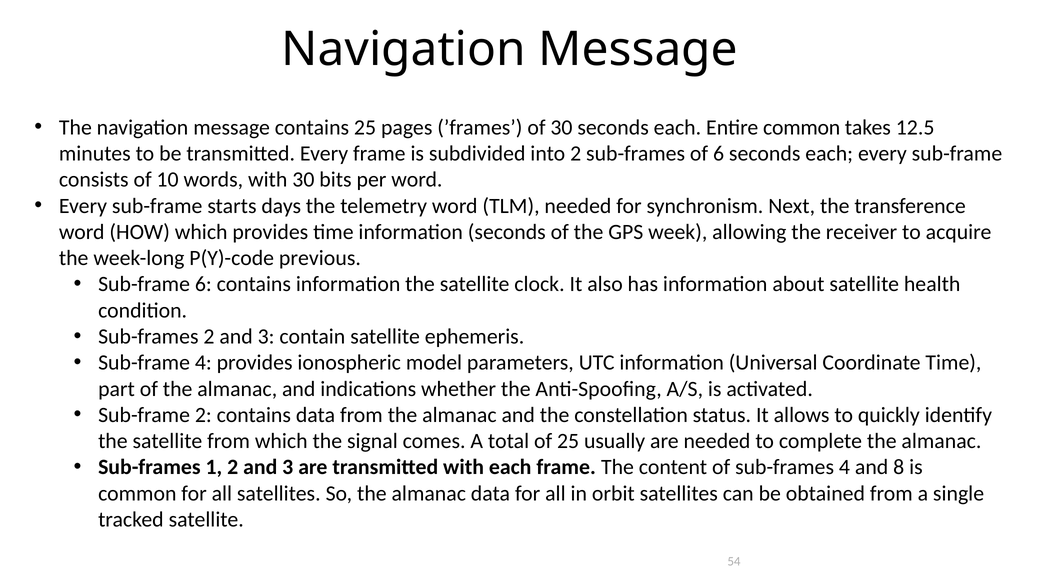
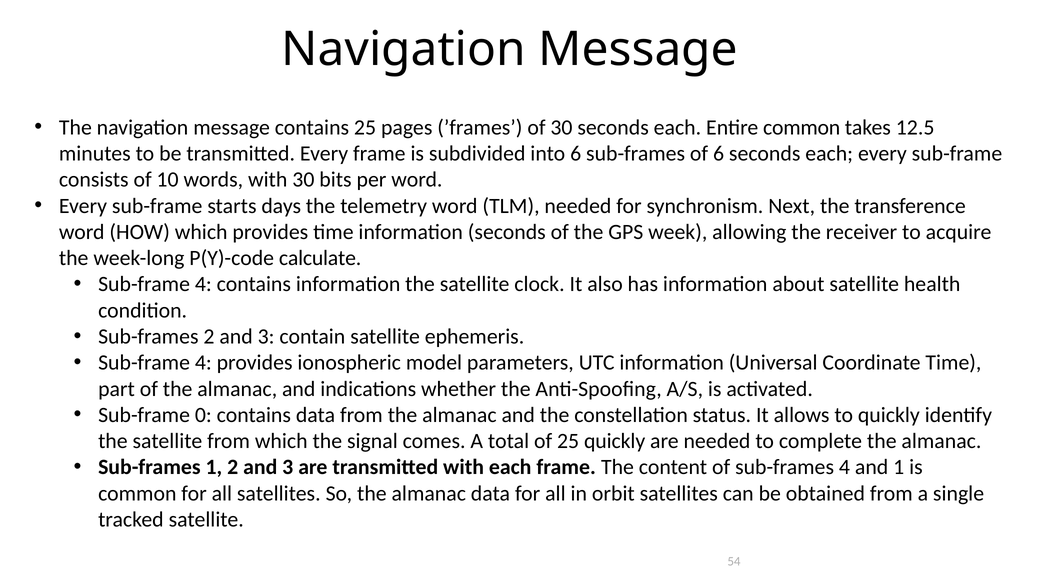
into 2: 2 -> 6 (576, 154)
previous: previous -> calculate (320, 258)
6: 6 -> 4 (203, 284)
Sub-frame 2: 2 -> 0 (203, 415)
25 usually: usually -> quickly (615, 441)
and 8: 8 -> 1 (899, 467)
